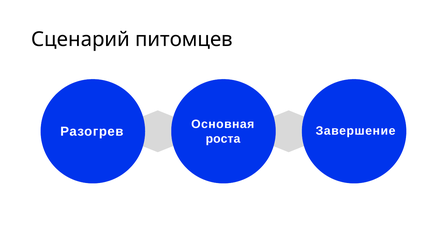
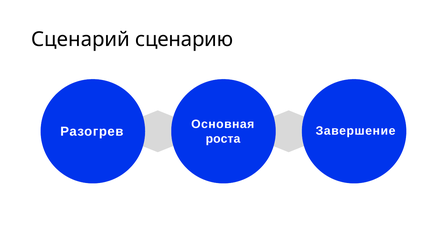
питомцев: питомцев -> сценарию (184, 39)
